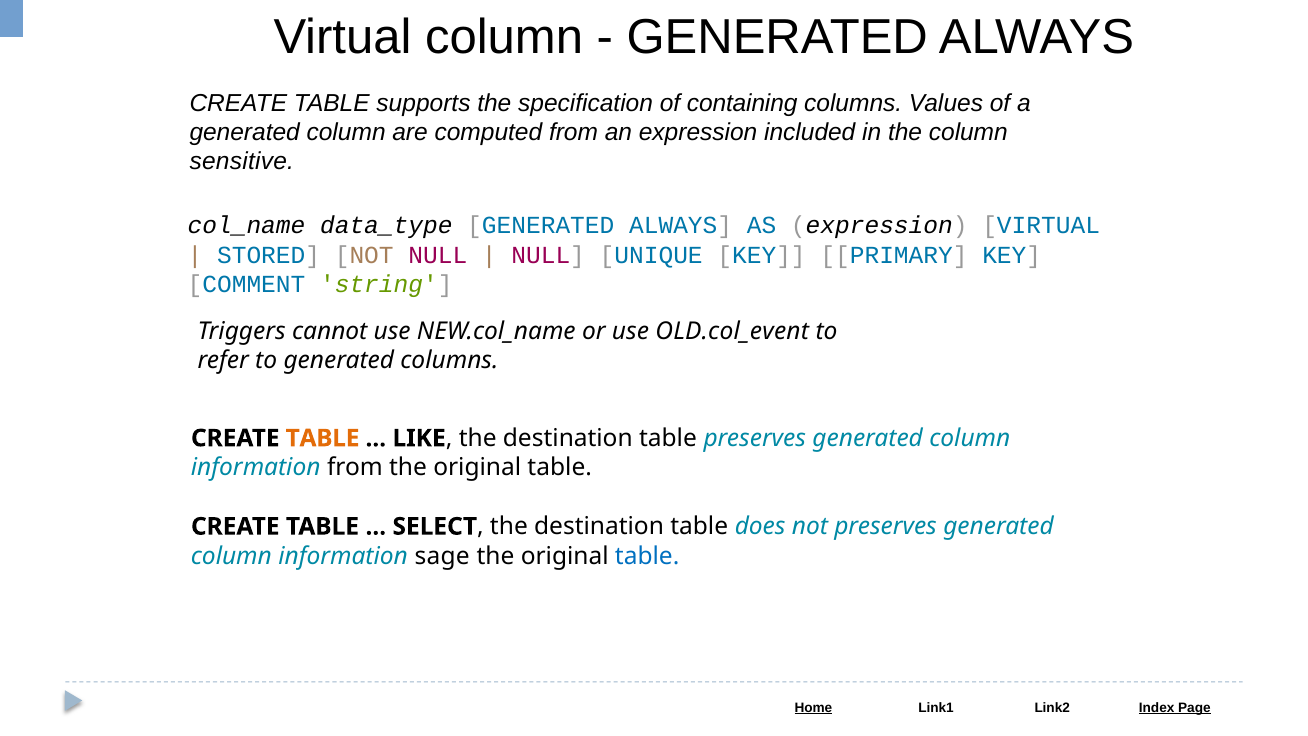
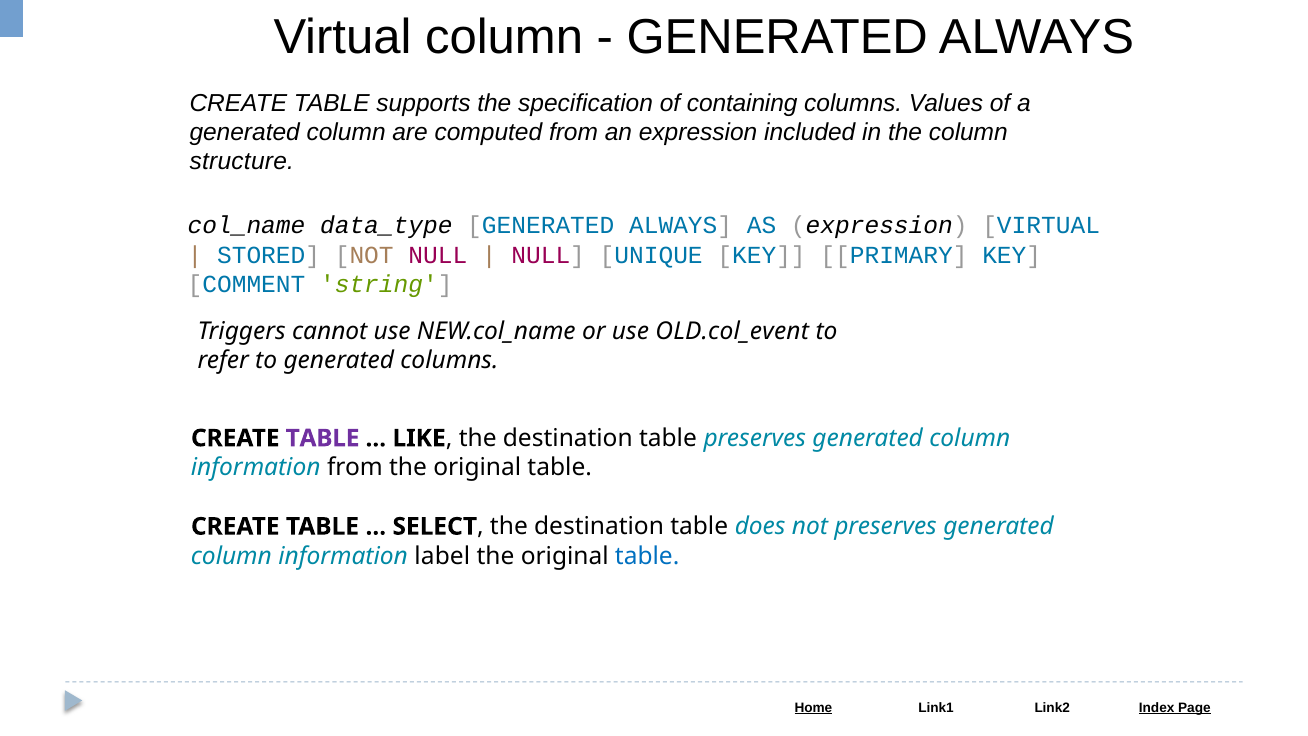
sensitive: sensitive -> structure (242, 162)
TABLE colour: orange -> purple (323, 438)
sage: sage -> label (442, 556)
